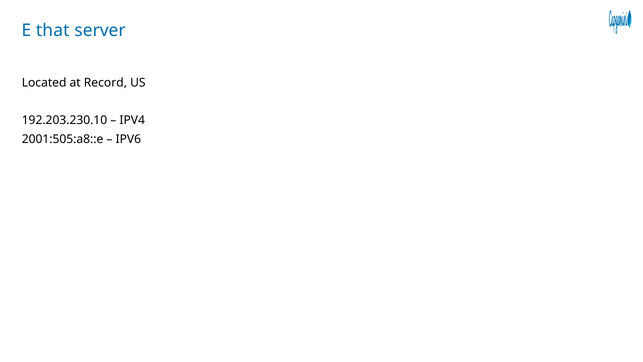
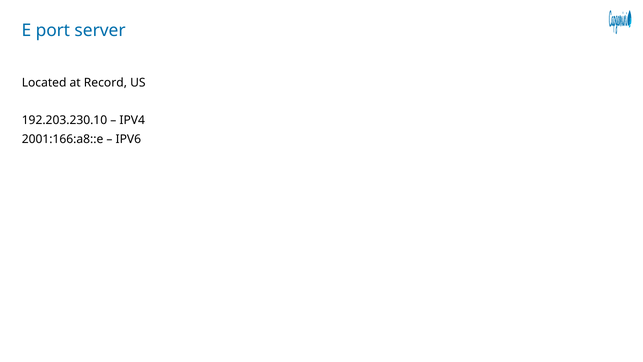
that: that -> port (53, 31)
2001:505:a8::e: 2001:505:a8::e -> 2001:166:a8::e (63, 139)
